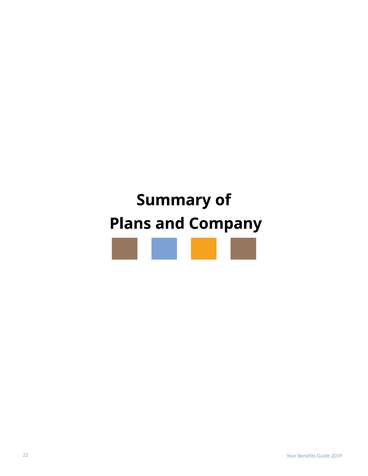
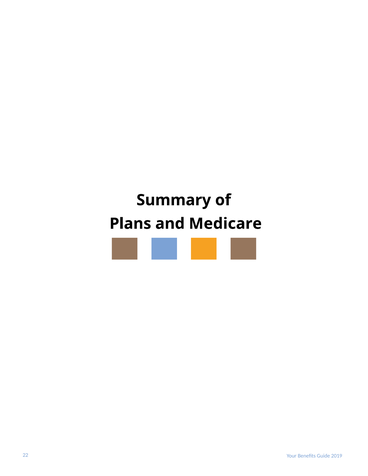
Company: Company -> Medicare (225, 224)
